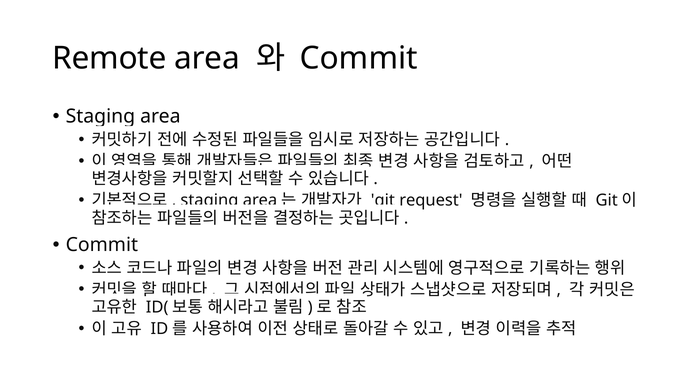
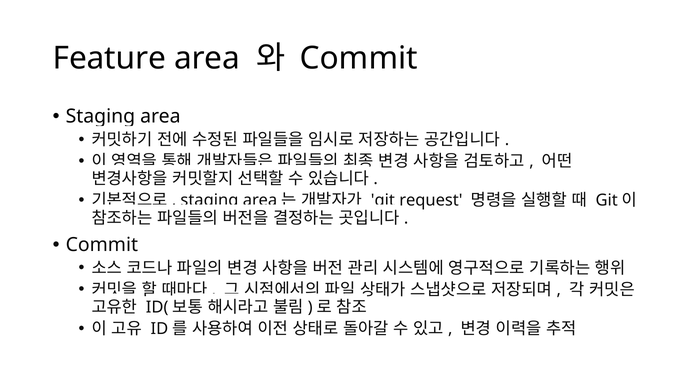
Remote: Remote -> Feature (109, 58)
